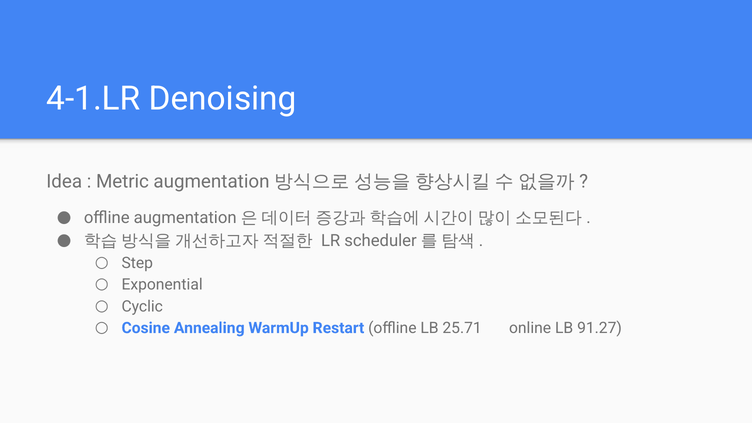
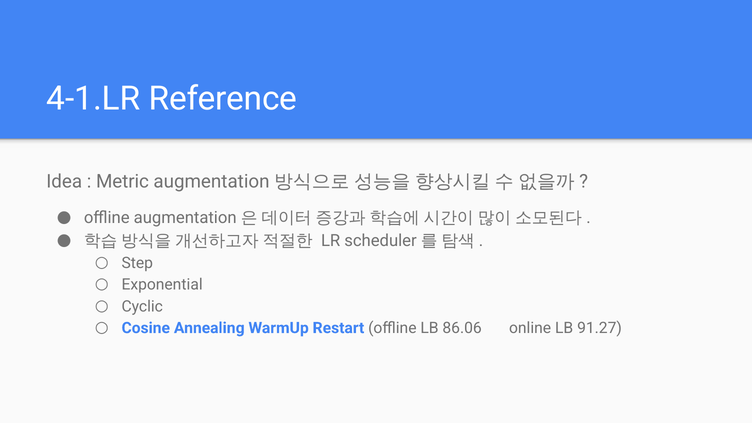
Denoising: Denoising -> Reference (223, 99)
25.71: 25.71 -> 86.06 (462, 328)
